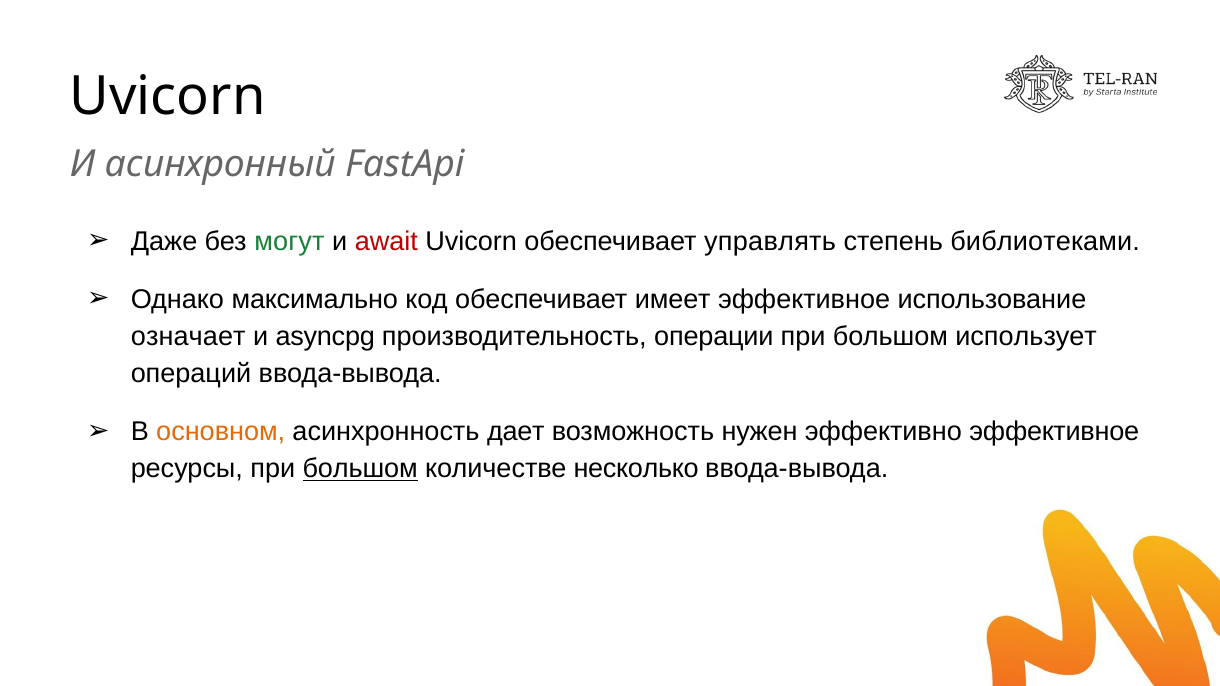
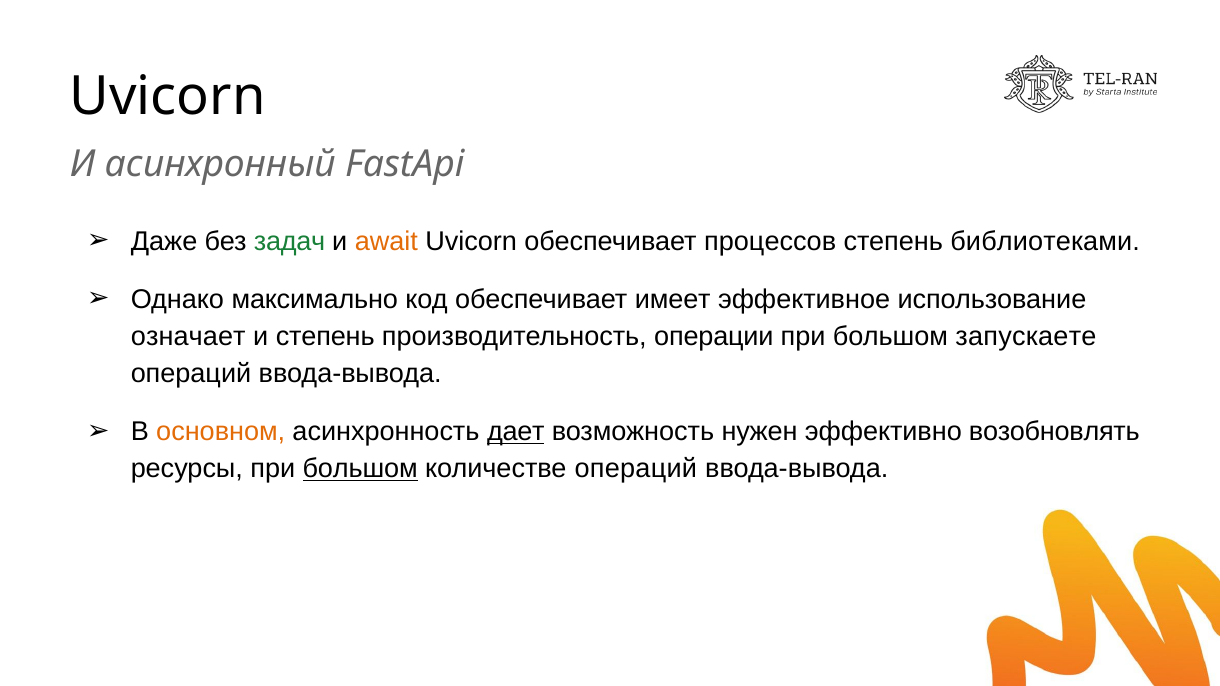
могут: могут -> задач (290, 242)
await colour: red -> orange (386, 242)
управлять: управлять -> процессов (770, 242)
и asyncpg: asyncpg -> степень (325, 337)
использует: использует -> запускаете (1026, 337)
дает underline: none -> present (516, 432)
эффективно эффективное: эффективное -> возобновлять (1054, 432)
количестве несколько: несколько -> операций (636, 469)
